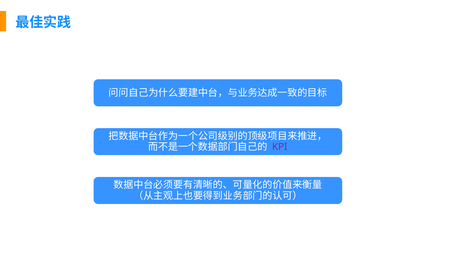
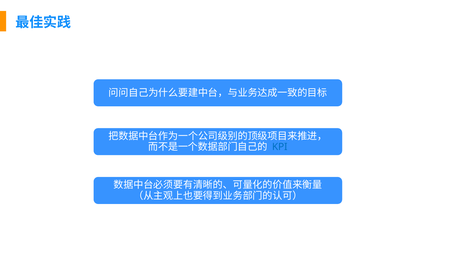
KPI colour: purple -> blue (280, 147)
